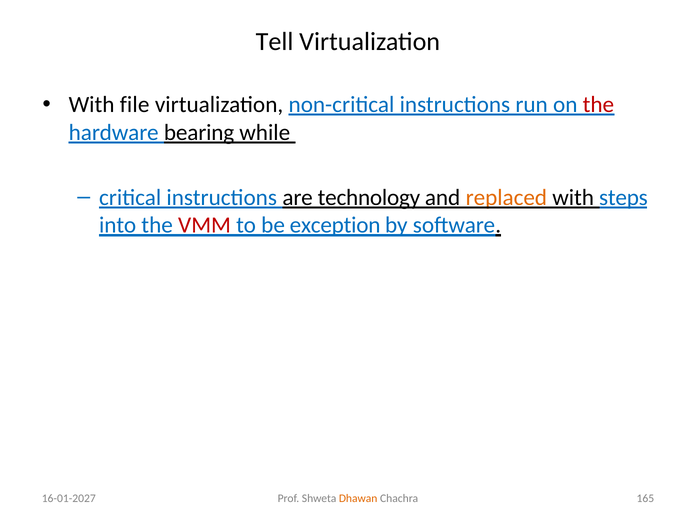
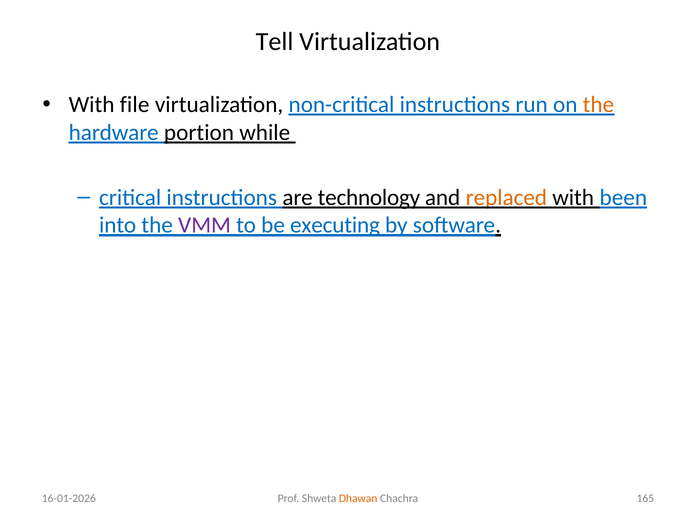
the colour: red -> orange (598, 105)
bearing: bearing -> portion (199, 132)
steps: steps -> been (623, 197)
VMM colour: red -> purple (205, 225)
exception: exception -> executing (335, 225)
16-01-2027: 16-01-2027 -> 16-01-2026 (69, 499)
